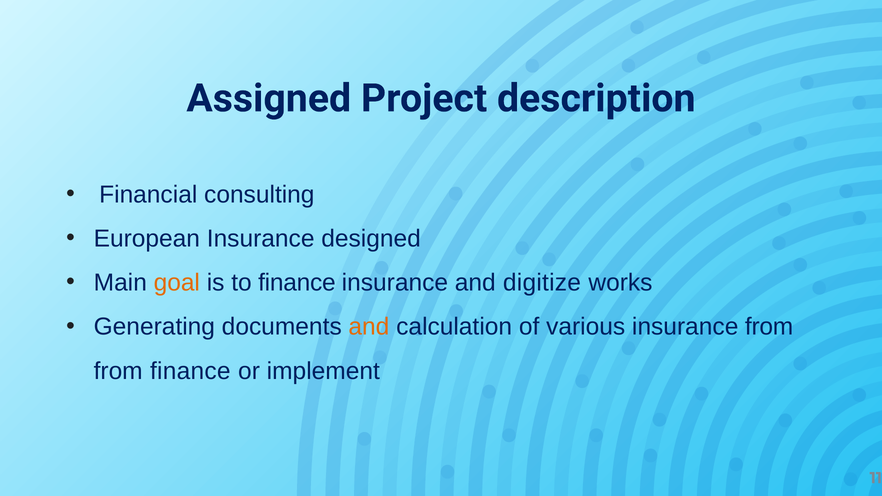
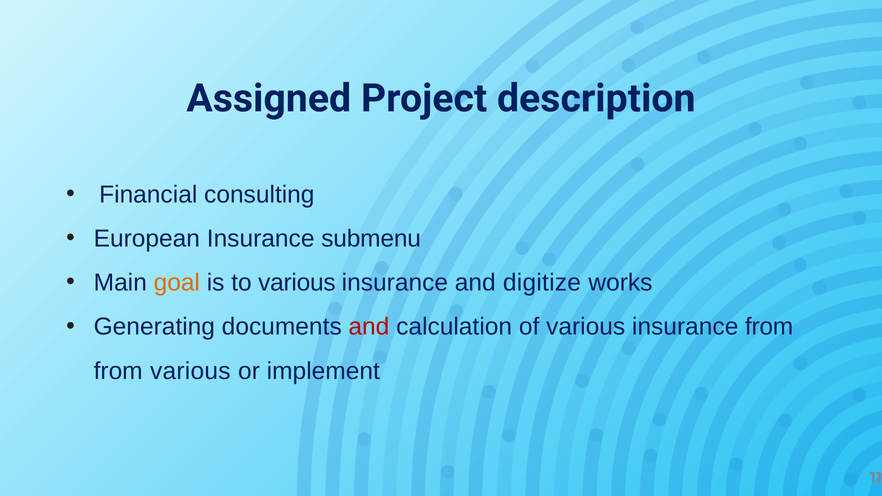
designed: designed -> submenu (371, 239)
to finance: finance -> various (297, 283)
and colour: orange -> red (369, 327)
from finance: finance -> various (190, 371)
